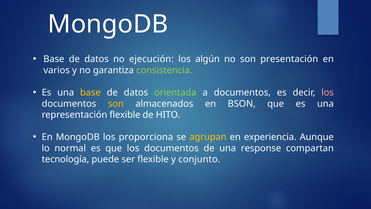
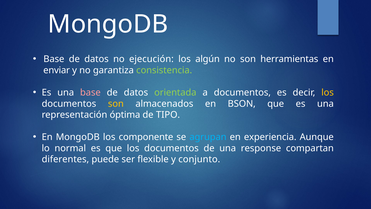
presentación: presentación -> herramientas (289, 59)
varios: varios -> enviar (57, 70)
base colour: yellow -> pink (90, 92)
los colour: pink -> yellow (328, 92)
representación flexible: flexible -> óptima (125, 115)
HITO: HITO -> TIPO (168, 115)
proporciona: proporciona -> componente (146, 137)
agrupan colour: yellow -> light blue (208, 137)
tecnología: tecnología -> diferentes (65, 159)
